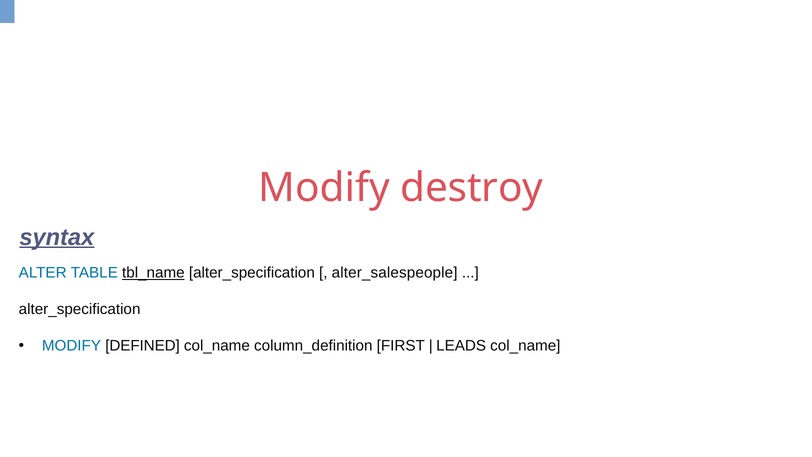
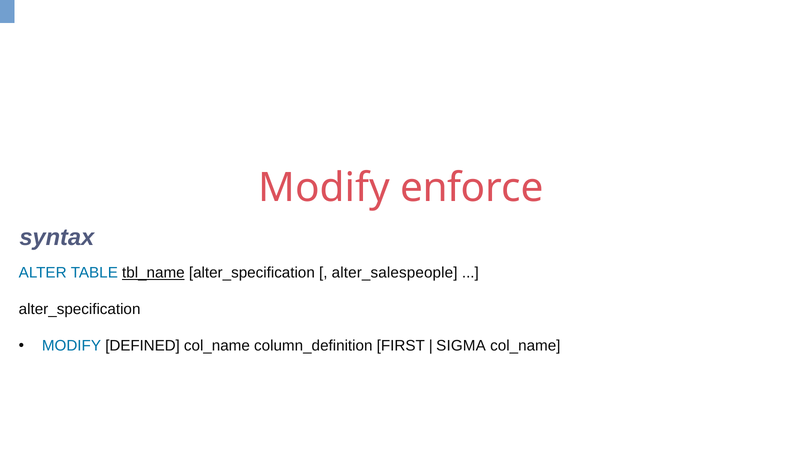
destroy: destroy -> enforce (472, 188)
syntax underline: present -> none (57, 237)
LEADS: LEADS -> SIGMA (461, 346)
